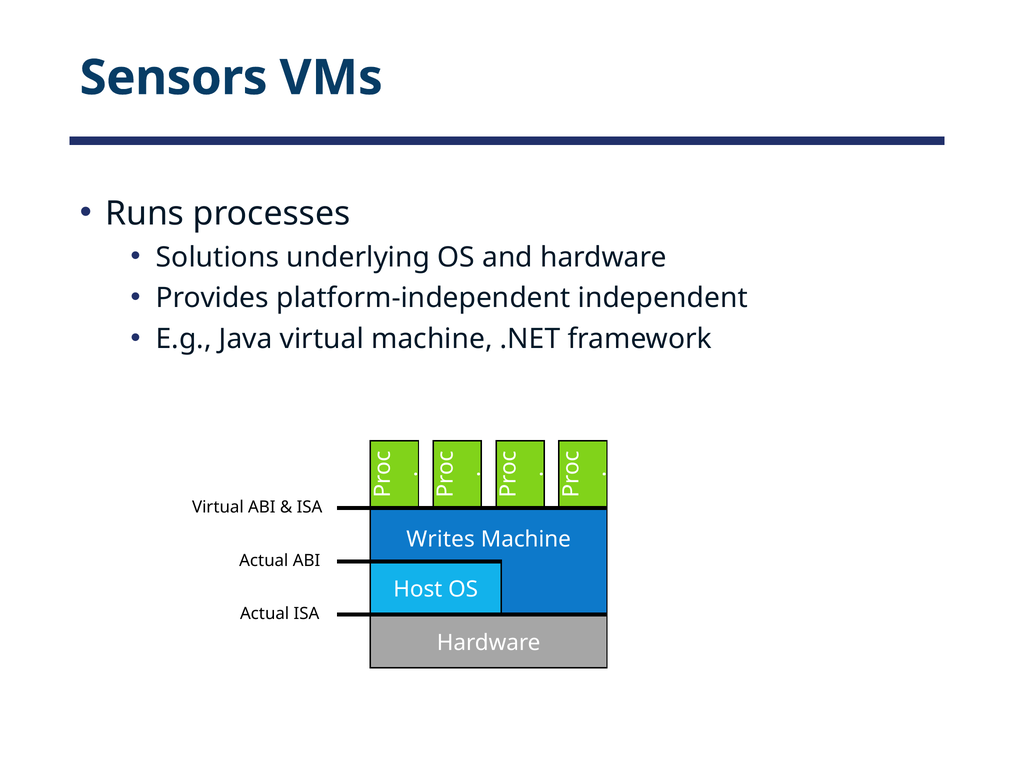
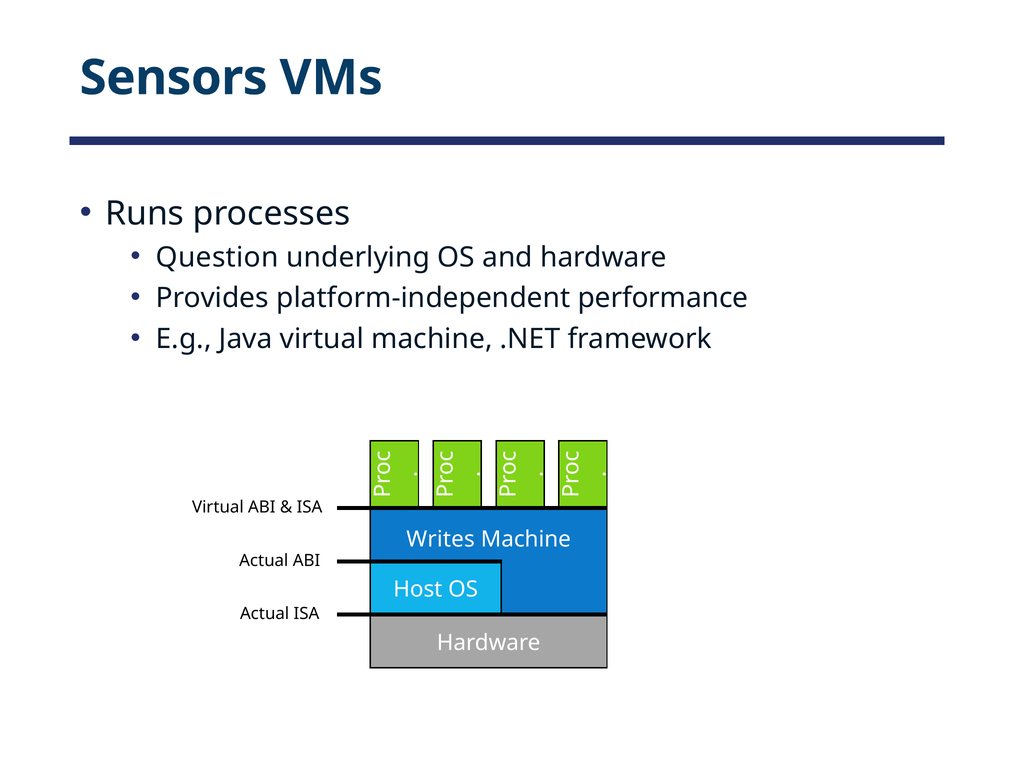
Solutions: Solutions -> Question (217, 257)
independent: independent -> performance (663, 298)
